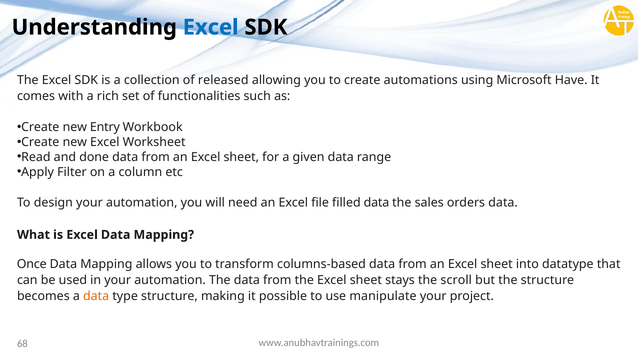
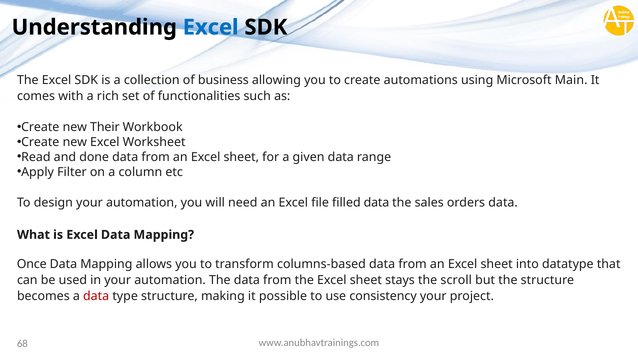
released: released -> business (223, 80)
Have: Have -> Main (571, 80)
Entry: Entry -> Their (105, 127)
data colour: orange -> red (96, 296)
manipulate: manipulate -> consistency (383, 296)
